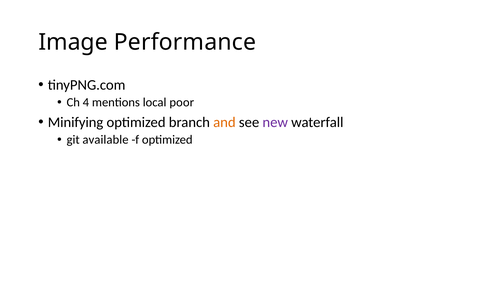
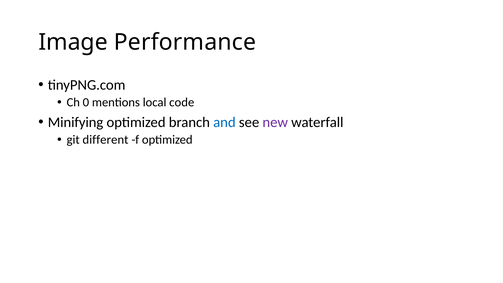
4: 4 -> 0 (86, 102)
poor: poor -> code (182, 102)
and colour: orange -> blue (224, 122)
available: available -> different (106, 140)
